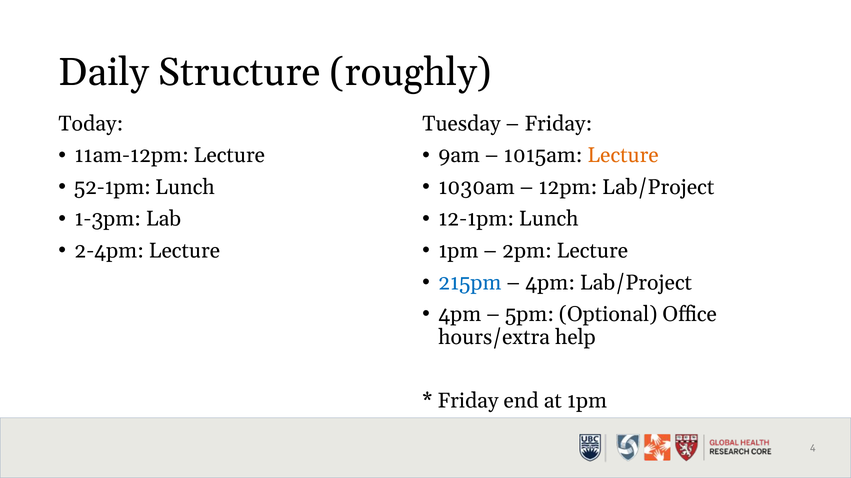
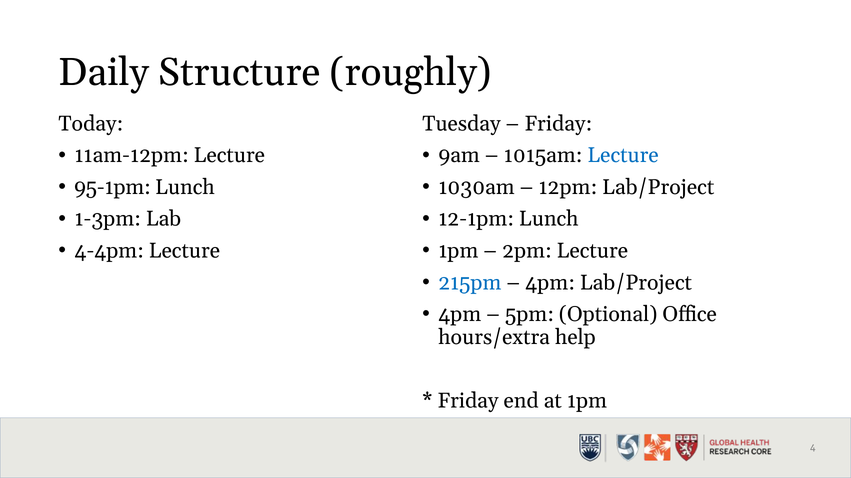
Lecture colour: orange -> blue (623, 156)
52-1pm: 52-1pm -> 95-1pm (112, 187)
2-4pm: 2-4pm -> 4-4pm (109, 251)
